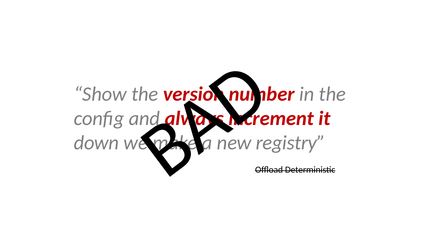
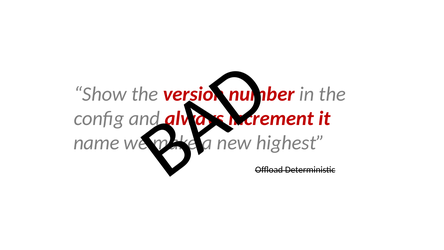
down: down -> name (96, 143)
registry: registry -> highest (290, 143)
